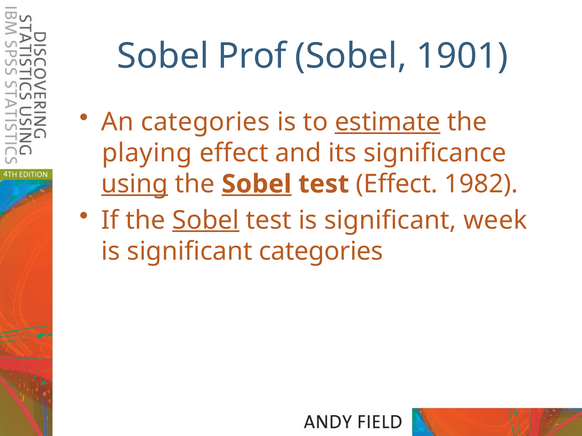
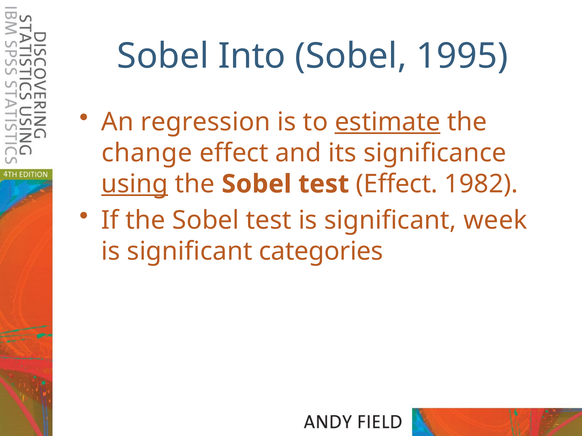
Prof: Prof -> Into (252, 56)
1901: 1901 -> 1995 (462, 56)
An categories: categories -> regression (205, 122)
playing: playing -> change (147, 153)
Sobel underline: present -> none (257, 184)
Sobel underline: present -> none (206, 220)
